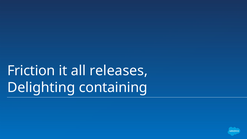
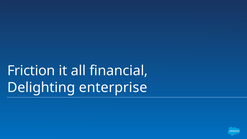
releases: releases -> financial (119, 71)
containing: containing -> enterprise (113, 87)
